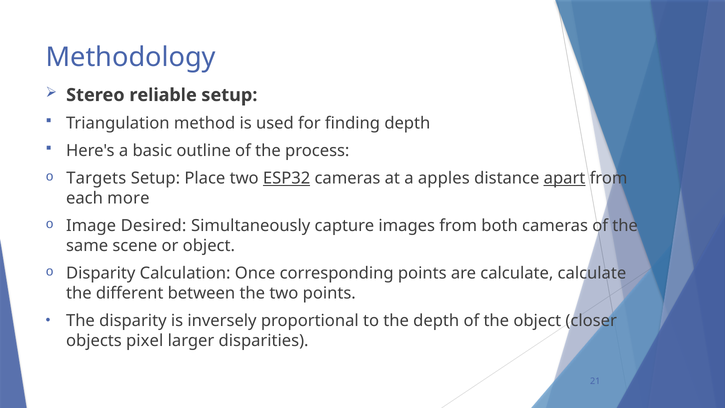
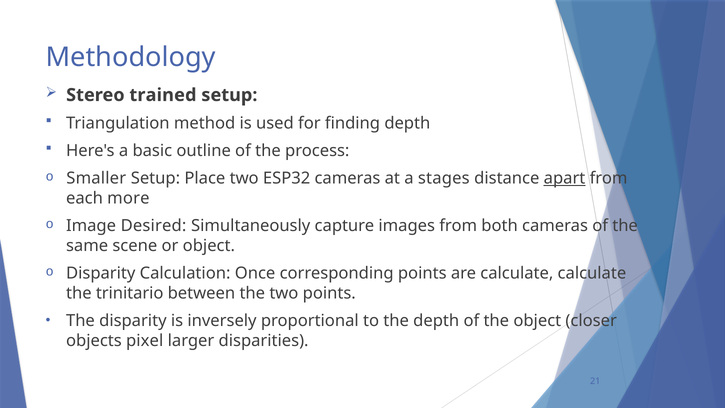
reliable: reliable -> trained (163, 95)
Targets: Targets -> Smaller (96, 178)
ESP32 underline: present -> none (287, 178)
apples: apples -> stages (444, 178)
different: different -> trinitario (130, 293)
